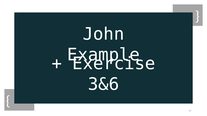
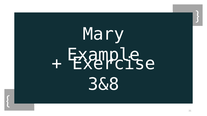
John: John -> Mary (103, 34)
3&6: 3&6 -> 3&8 (103, 85)
